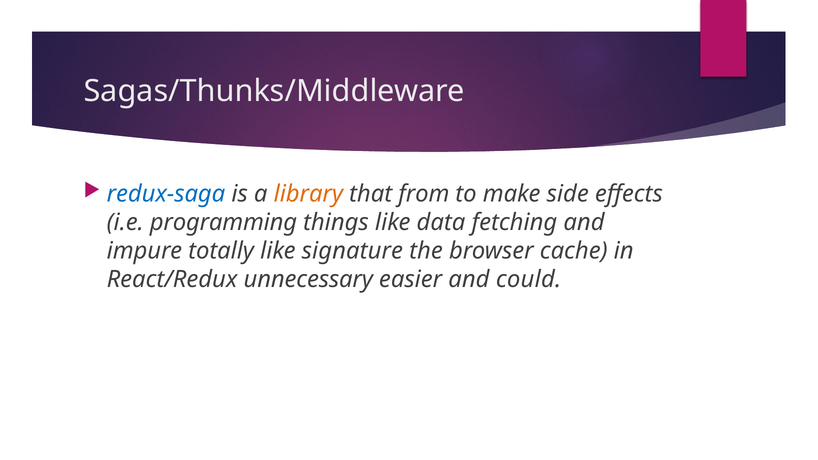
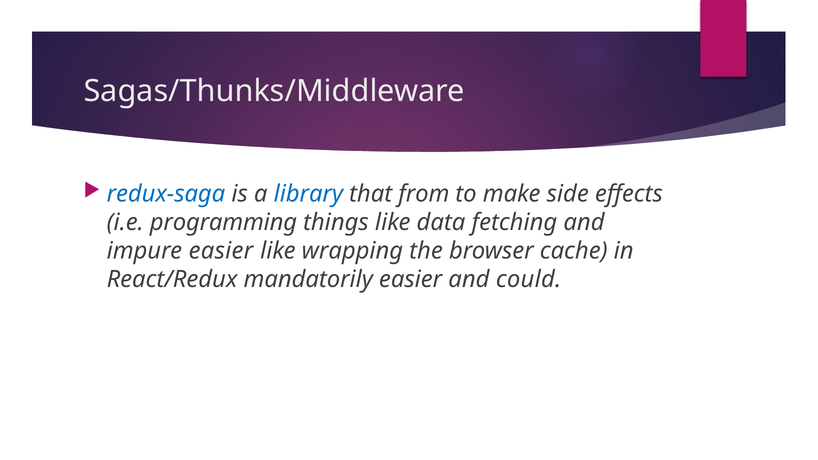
library colour: orange -> blue (308, 194)
impure totally: totally -> easier (221, 251)
signature: signature -> wrapping (352, 251)
unnecessary: unnecessary -> mandatorily (308, 279)
